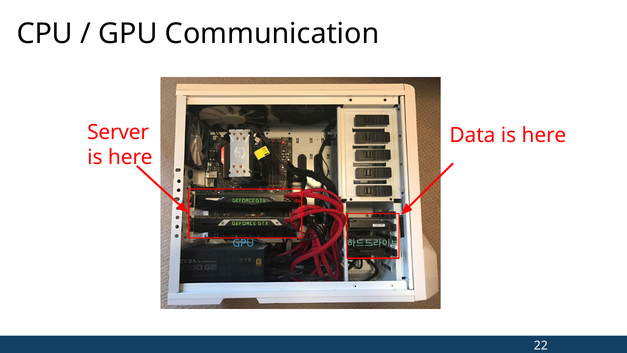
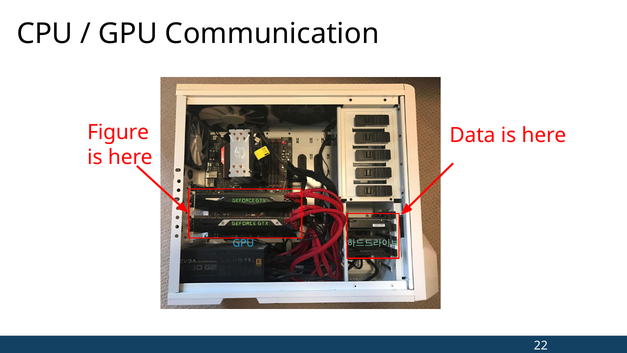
Server: Server -> Figure (118, 132)
